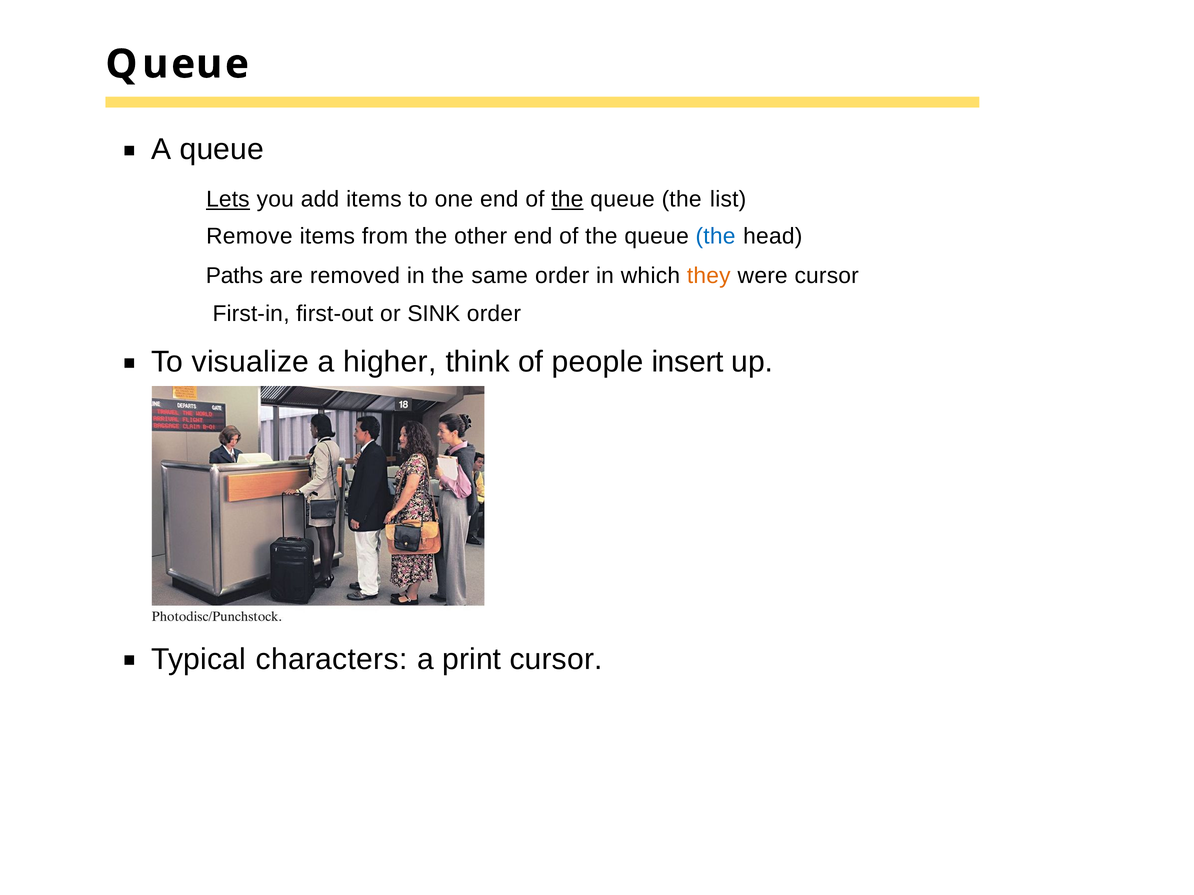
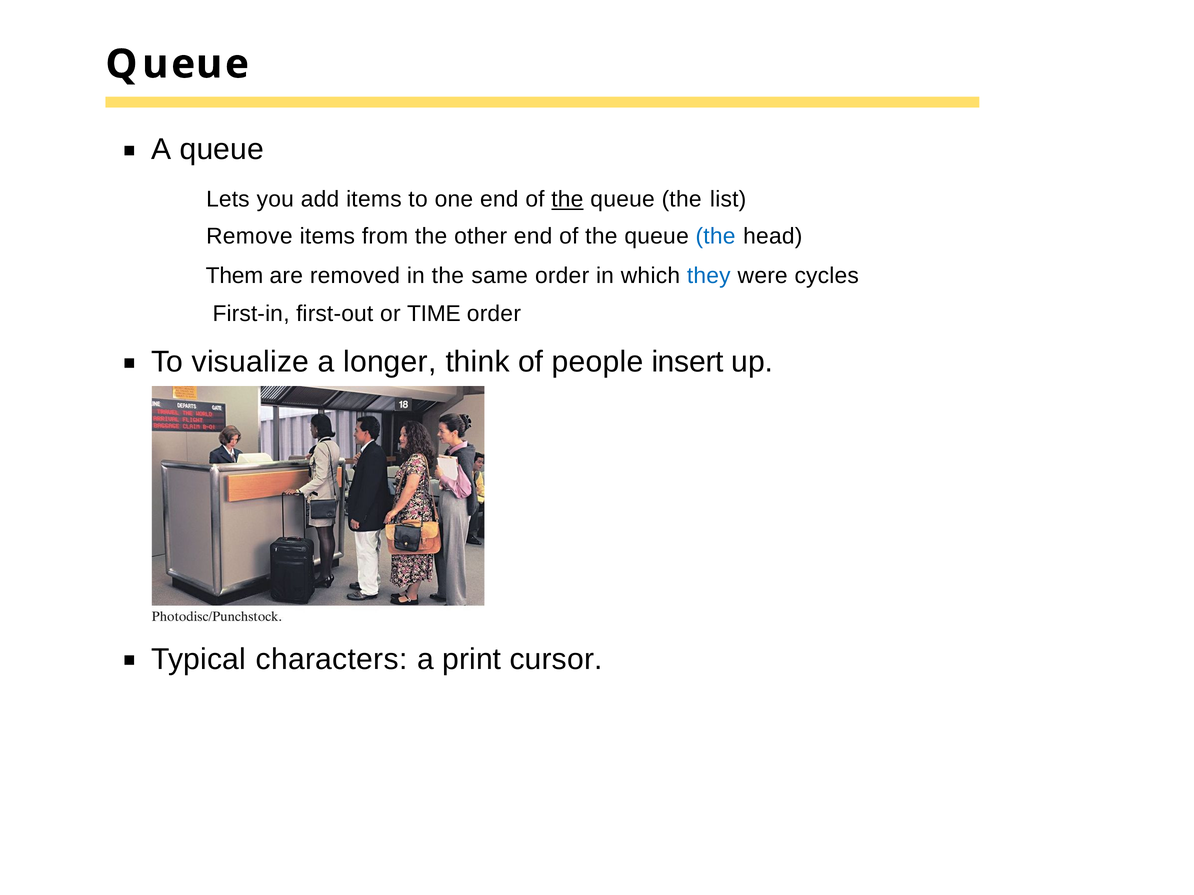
Lets underline: present -> none (228, 199)
Paths: Paths -> Them (235, 276)
they colour: orange -> blue (709, 276)
were cursor: cursor -> cycles (827, 276)
SINK: SINK -> TIME (434, 314)
higher: higher -> longer (390, 362)
